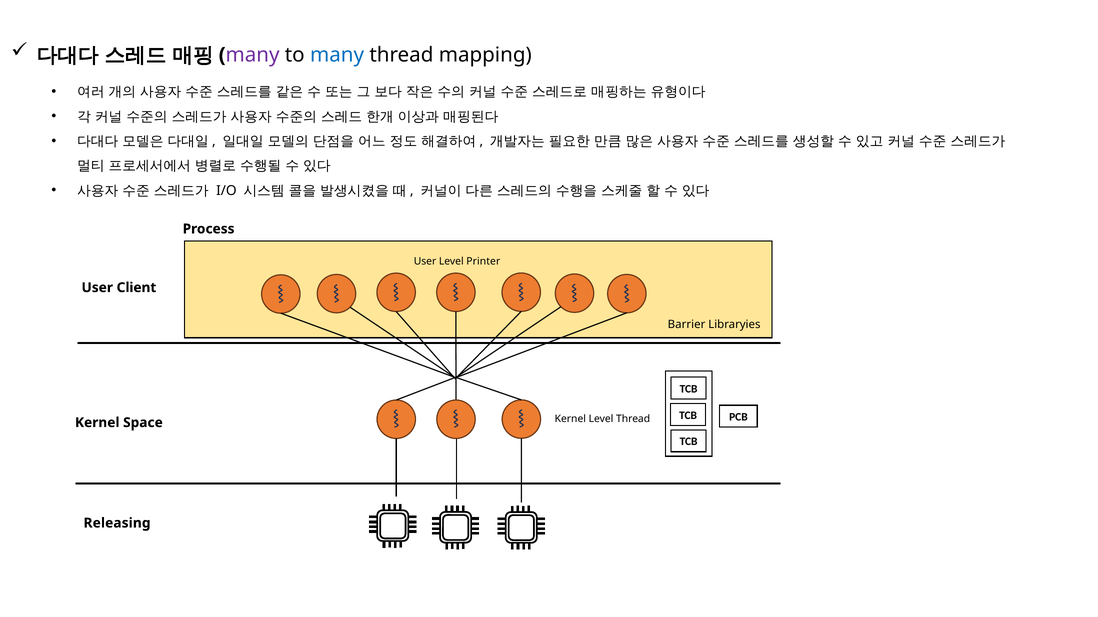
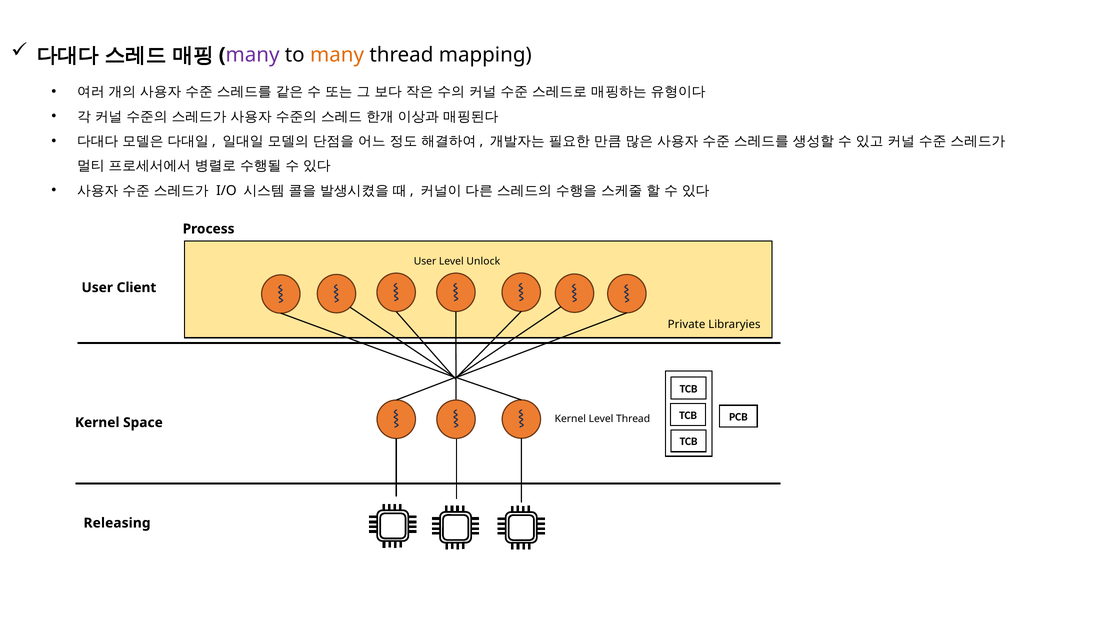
many colour: blue -> orange (337, 55)
Printer: Printer -> Unlock (483, 262)
Barrier: Barrier -> Private (687, 325)
